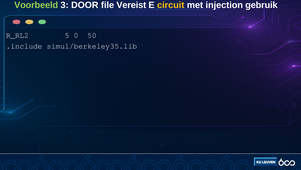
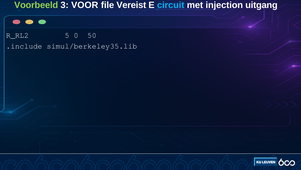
DOOR: DOOR -> VOOR (85, 5)
circuit colour: yellow -> light blue (171, 5)
gebruik: gebruik -> uitgang (261, 5)
